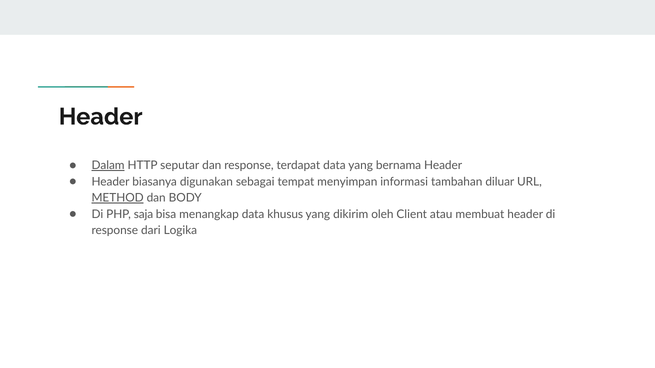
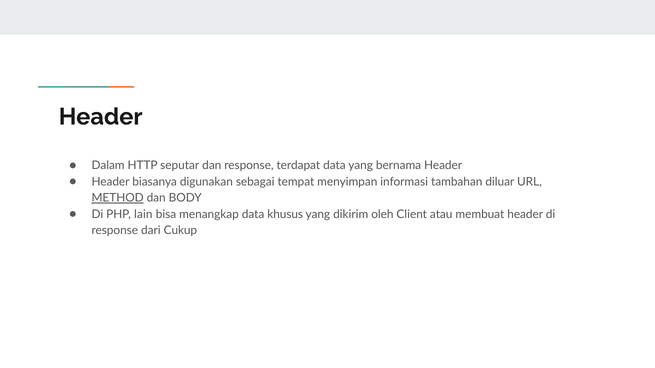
Dalam underline: present -> none (108, 166)
saja: saja -> lain (143, 214)
Logika: Logika -> Cukup (180, 231)
